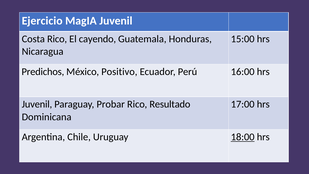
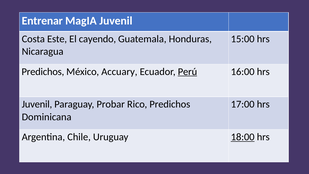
Ejercicio: Ejercicio -> Entrenar (42, 21)
Costa Rico: Rico -> Este (57, 39)
Positivo: Positivo -> Accuary (119, 72)
Perú underline: none -> present (187, 72)
Rico Resultado: Resultado -> Predichos (170, 104)
